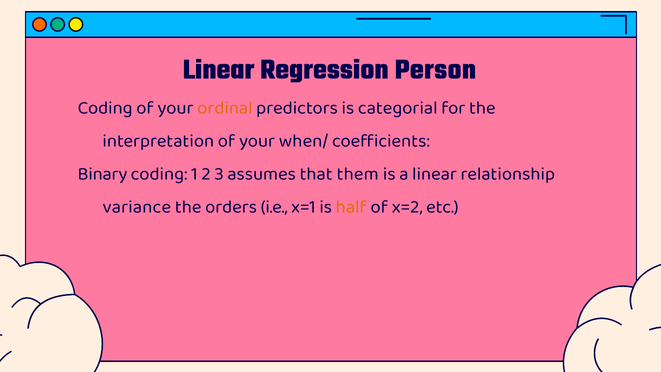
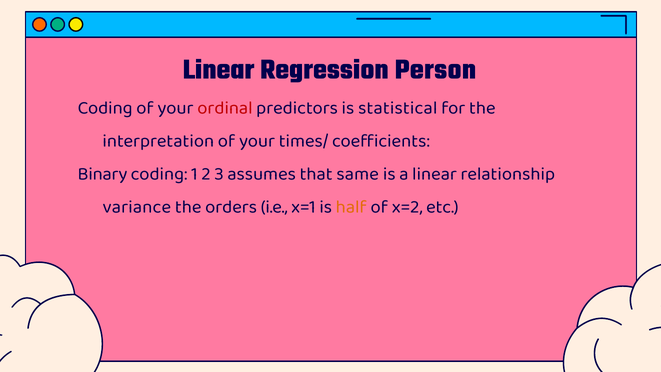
ordinal colour: orange -> red (225, 108)
categorial: categorial -> statistical (398, 108)
when/: when/ -> times/ (304, 141)
them: them -> same (358, 174)
